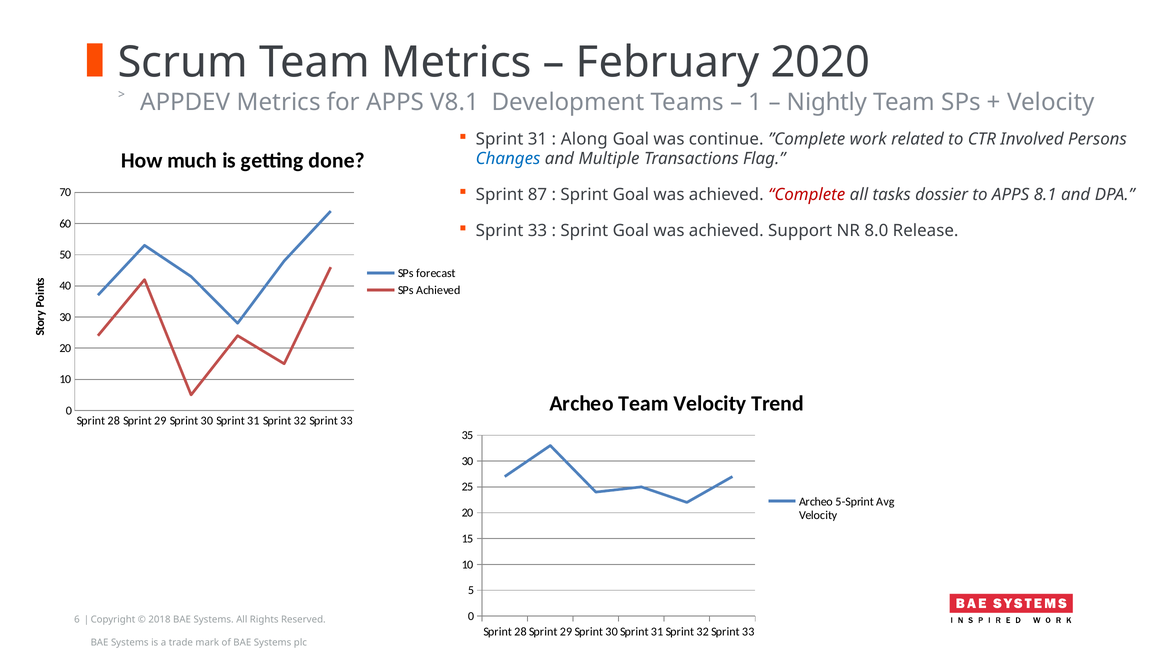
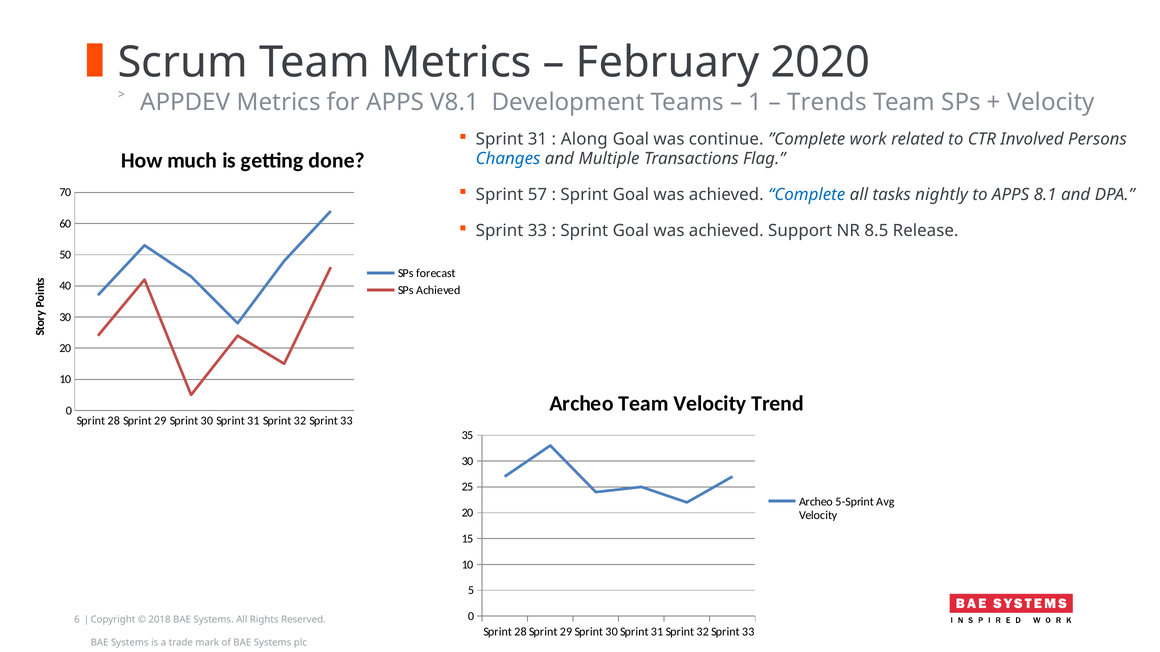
Nightly: Nightly -> Trends (827, 102)
87: 87 -> 57 (537, 195)
Complete colour: red -> blue (807, 195)
dossier: dossier -> nightly (942, 195)
8.0: 8.0 -> 8.5 (876, 231)
